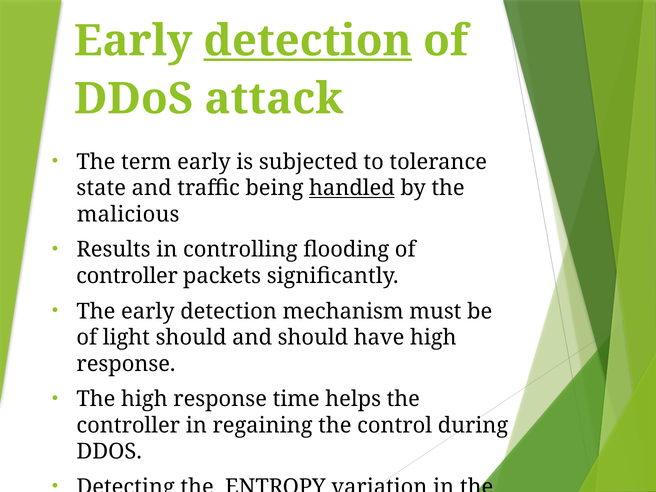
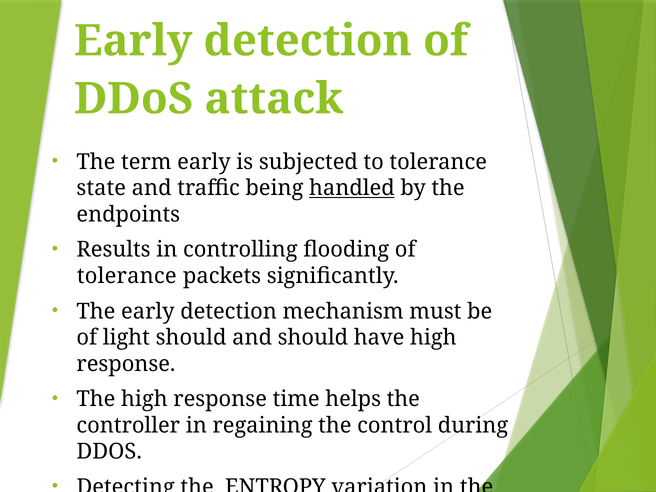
detection underline: present -> none (308, 41)
malicious: malicious -> endpoints (128, 214)
controller: controller -> tolerance (127, 276)
